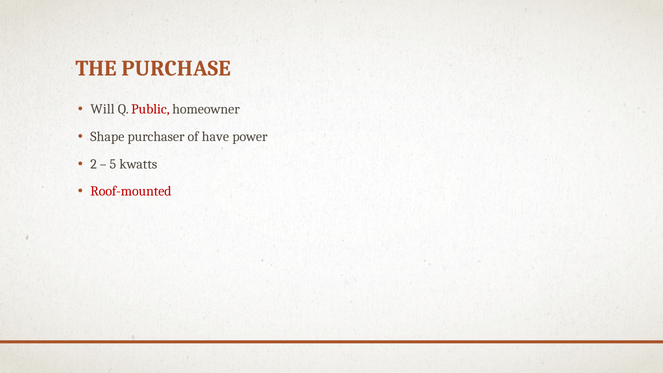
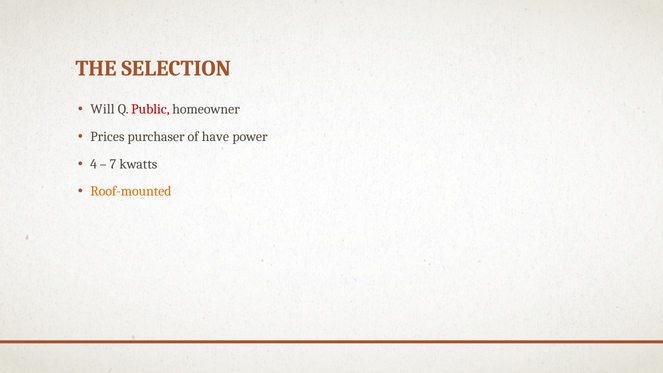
PURCHASE: PURCHASE -> SELECTION (176, 68)
Shape: Shape -> Prices (107, 137)
2: 2 -> 4 (94, 164)
5: 5 -> 7 (113, 164)
Roof-mounted colour: red -> orange (131, 191)
